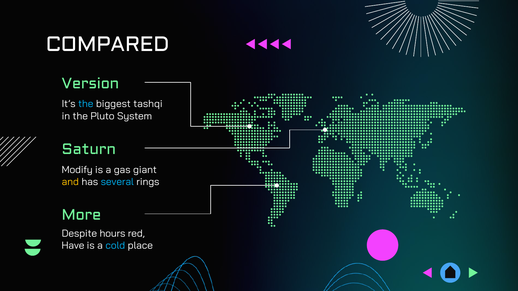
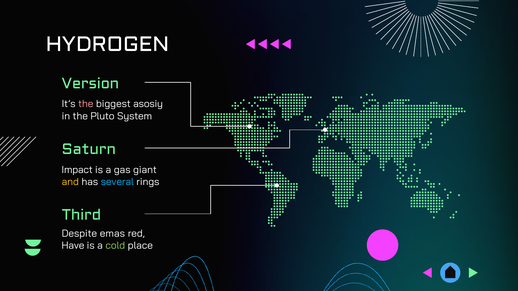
COMPARED: COMPARED -> HYDROGEN (108, 44)
the colour: light blue -> pink (86, 104)
tashqi: tashqi -> asosiy (148, 104)
Modify: Modify -> Impact (77, 170)
More: More -> Third (81, 215)
hours: hours -> emas (112, 234)
cold colour: light blue -> light green (115, 246)
